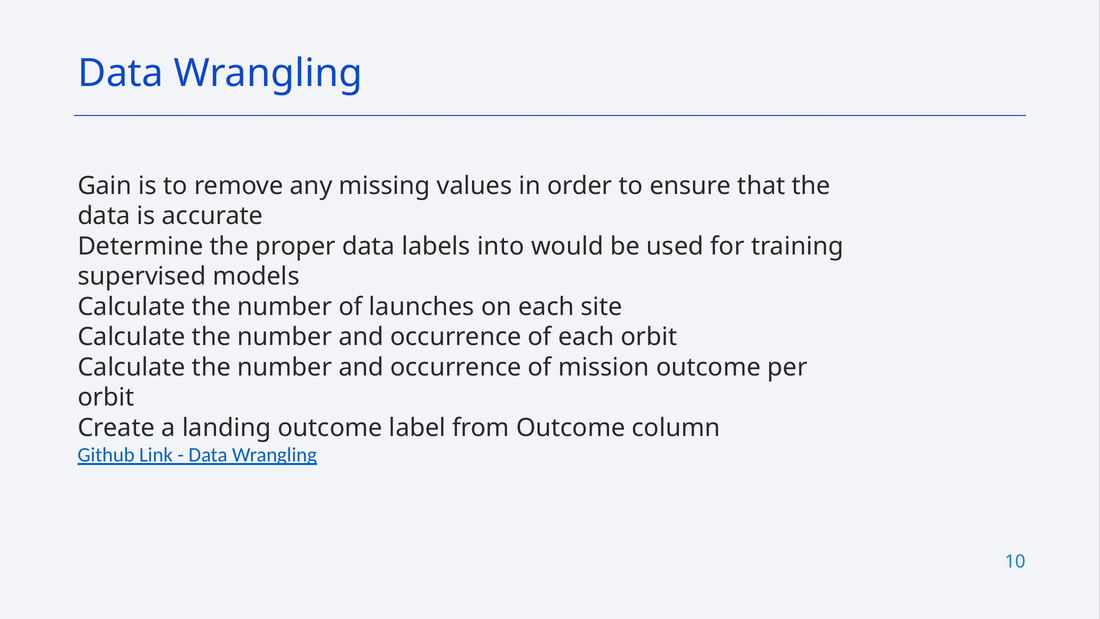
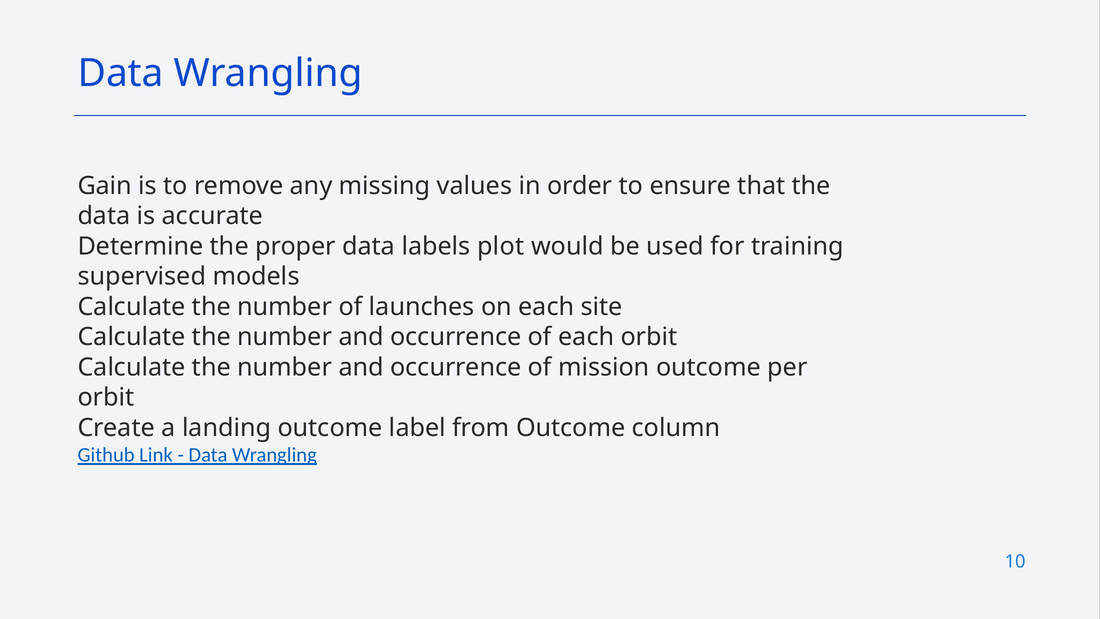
into: into -> plot (501, 246)
